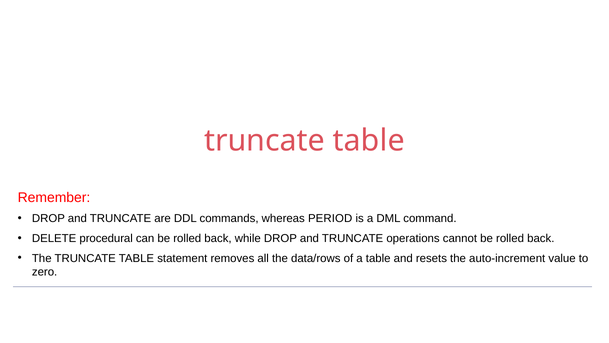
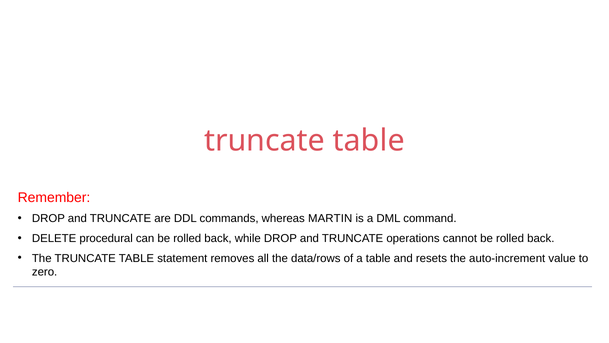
PERIOD: PERIOD -> MARTIN (330, 218)
